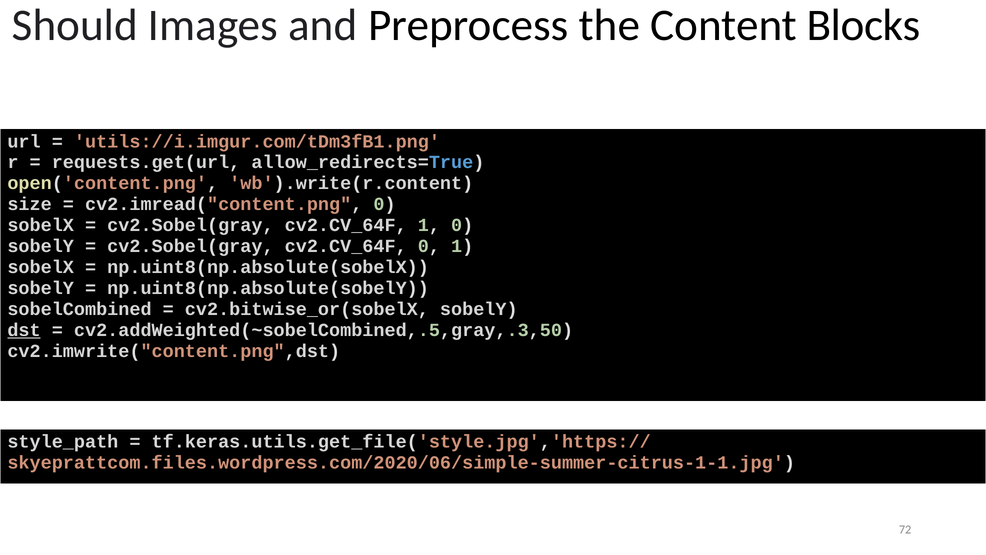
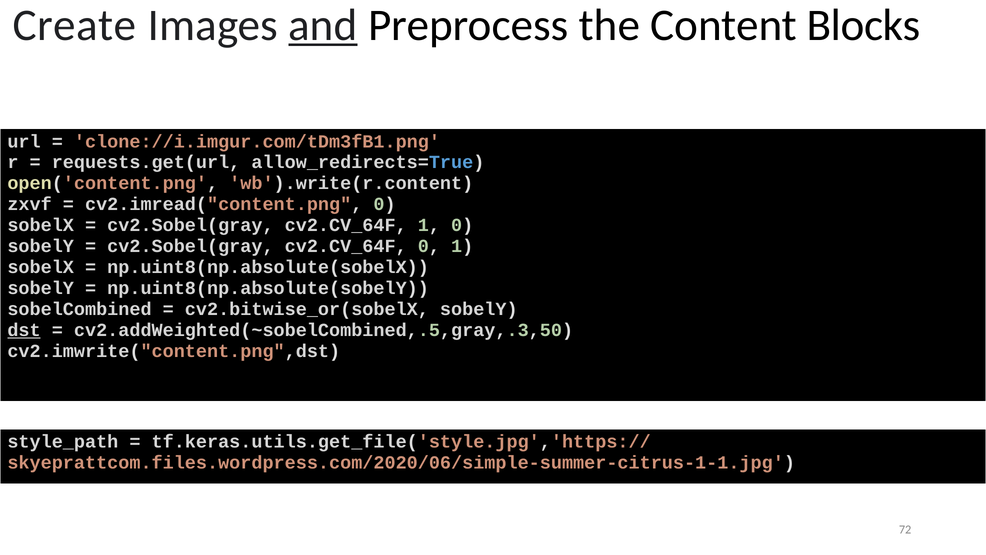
Should: Should -> Create (75, 25)
and underline: none -> present (323, 25)
utils://i.imgur.com/tDm3fB1.png: utils://i.imgur.com/tDm3fB1.png -> clone://i.imgur.com/tDm3fB1.png (257, 141)
size: size -> zxvf (30, 204)
